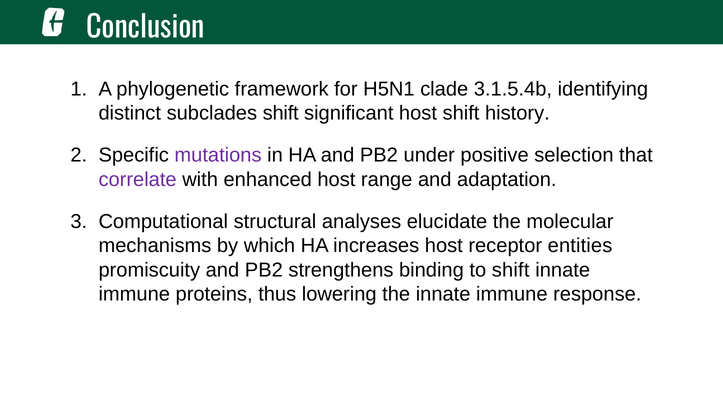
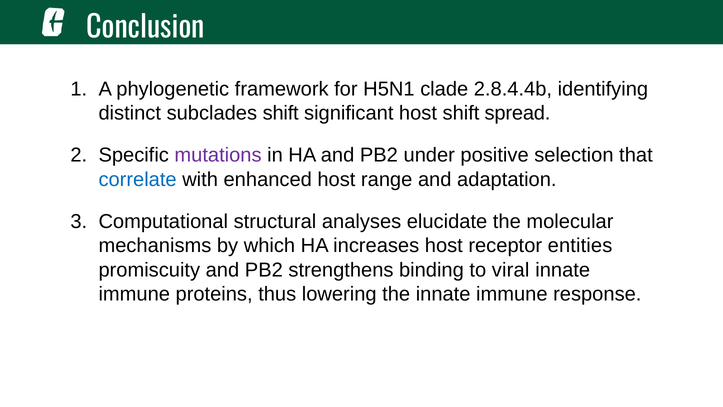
3.1.5.4b: 3.1.5.4b -> 2.8.4.4b (513, 89)
history: history -> spread (518, 113)
correlate colour: purple -> blue (138, 179)
to shift: shift -> viral (511, 270)
